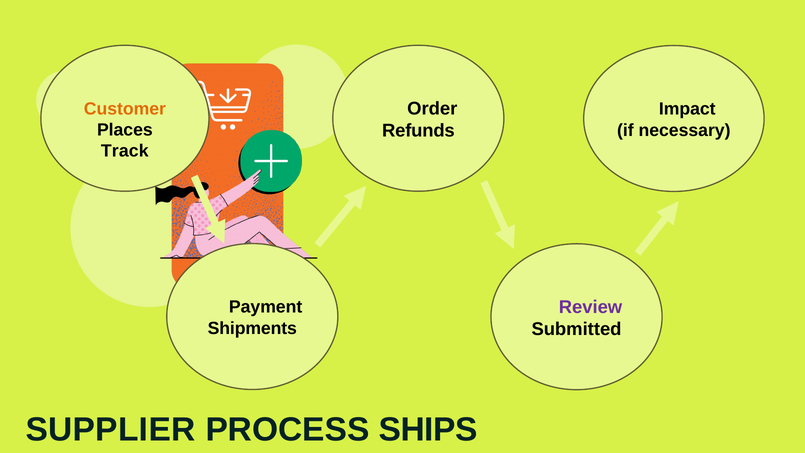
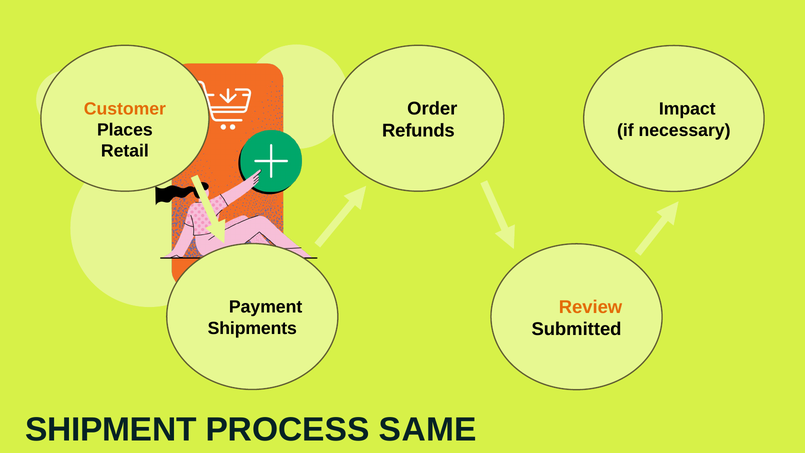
Track: Track -> Retail (125, 151)
Review colour: purple -> orange (590, 307)
SUPPLIER: SUPPLIER -> SHIPMENT (111, 429)
SHIPS: SHIPS -> SAME (428, 429)
